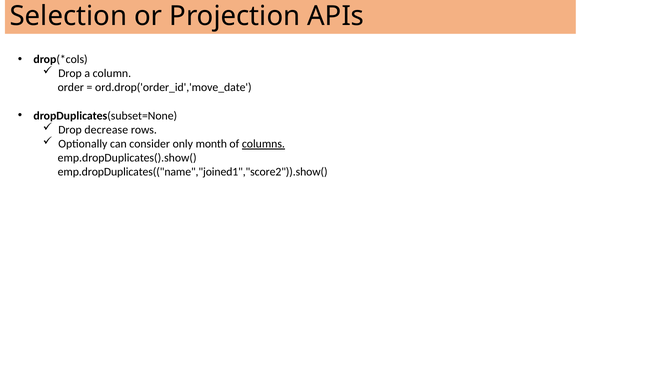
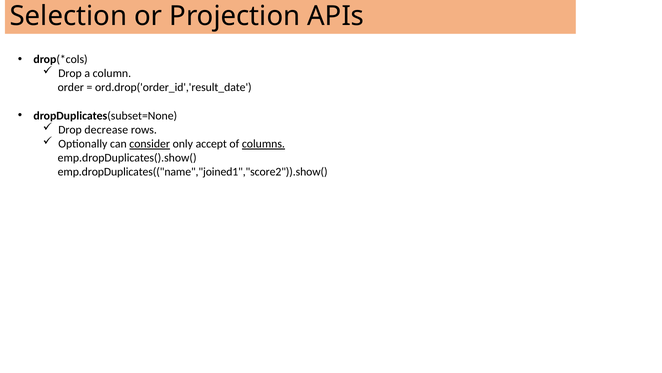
ord.drop('order_id','move_date: ord.drop('order_id','move_date -> ord.drop('order_id','result_date (173, 87)
consider underline: none -> present (150, 144)
month: month -> accept (211, 144)
